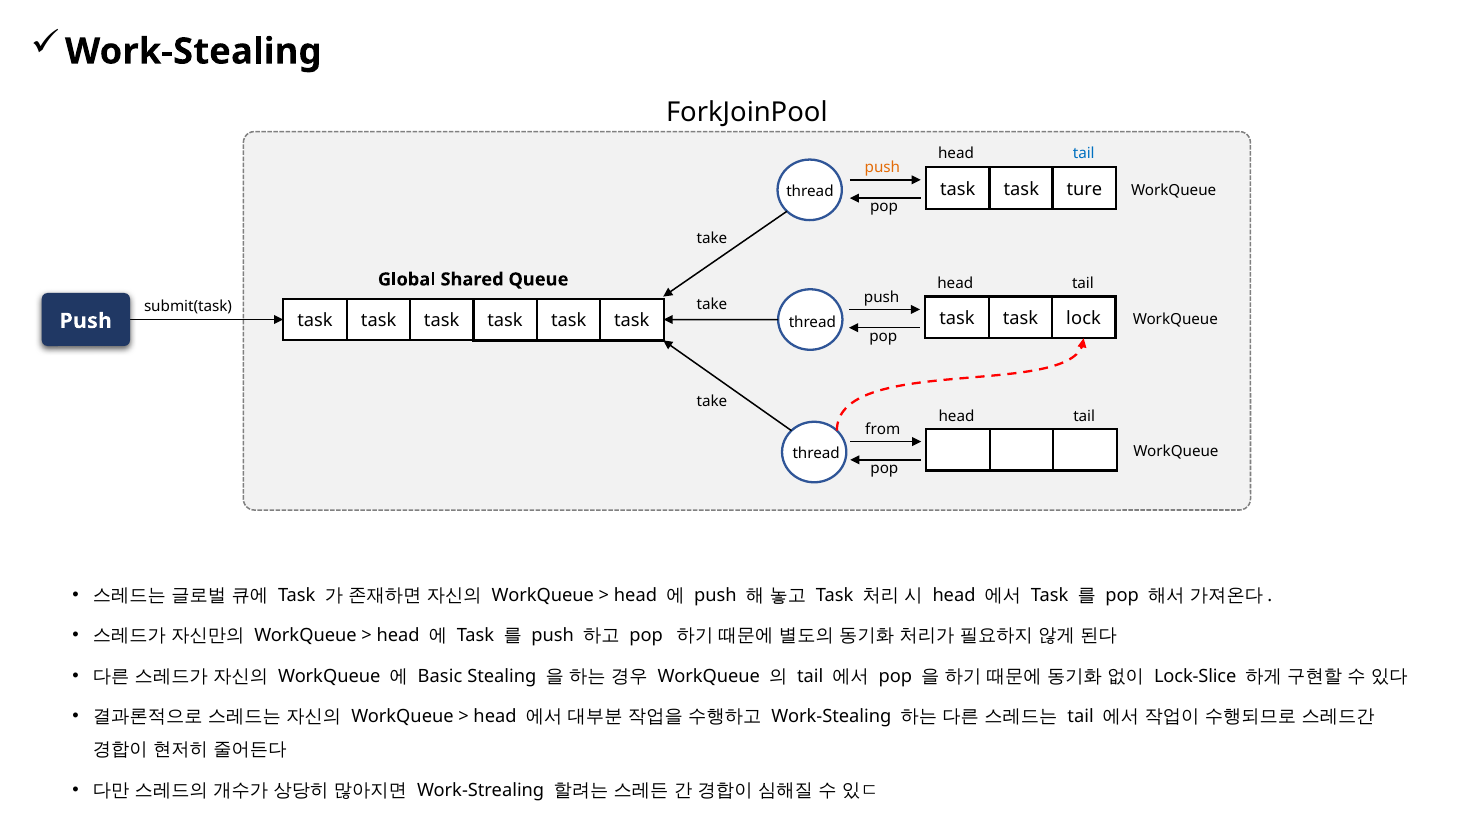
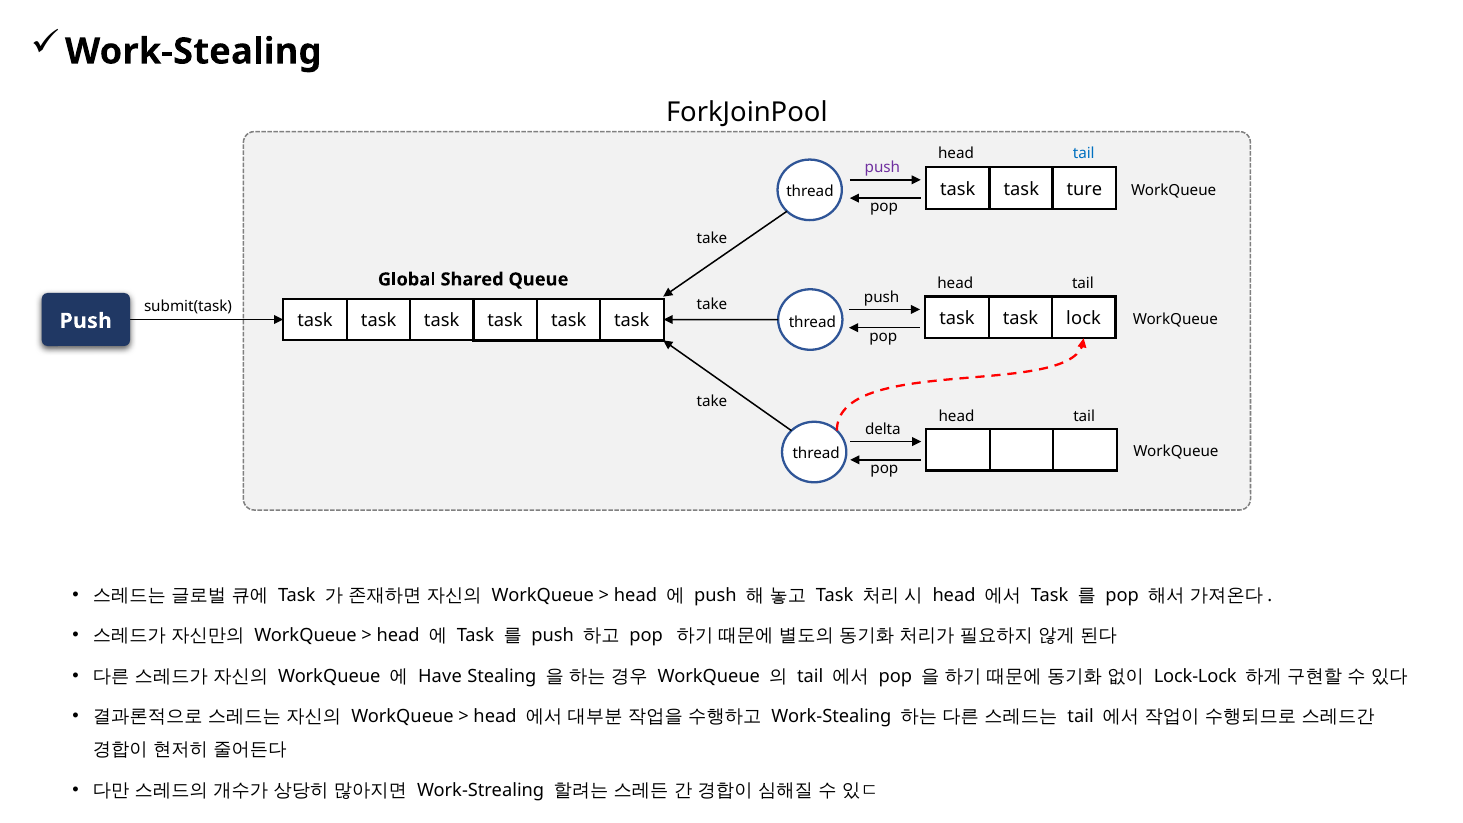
push colour: orange -> purple (882, 167)
from: from -> delta (883, 429)
Basic: Basic -> Have (440, 676)
Lock-Slice: Lock-Slice -> Lock-Lock (1195, 676)
